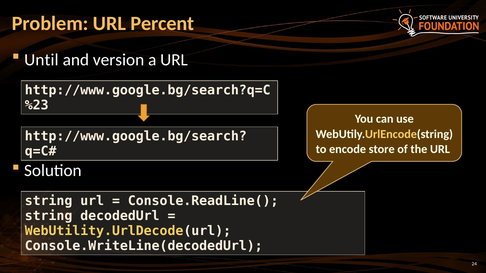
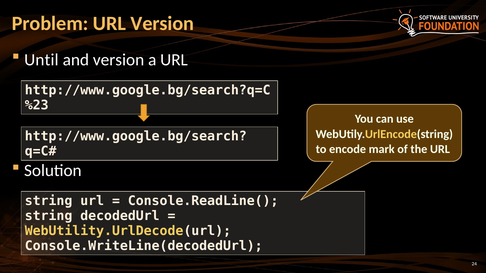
URL Percent: Percent -> Version (162, 24)
store: store -> mark (382, 149)
